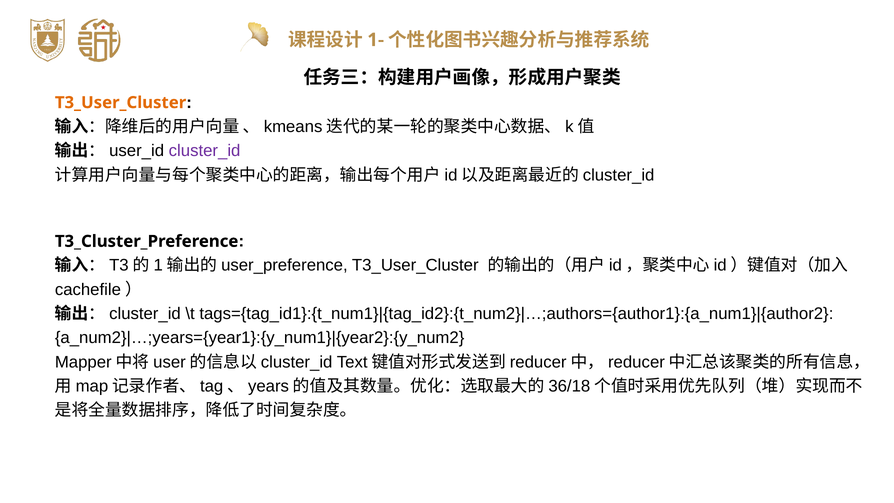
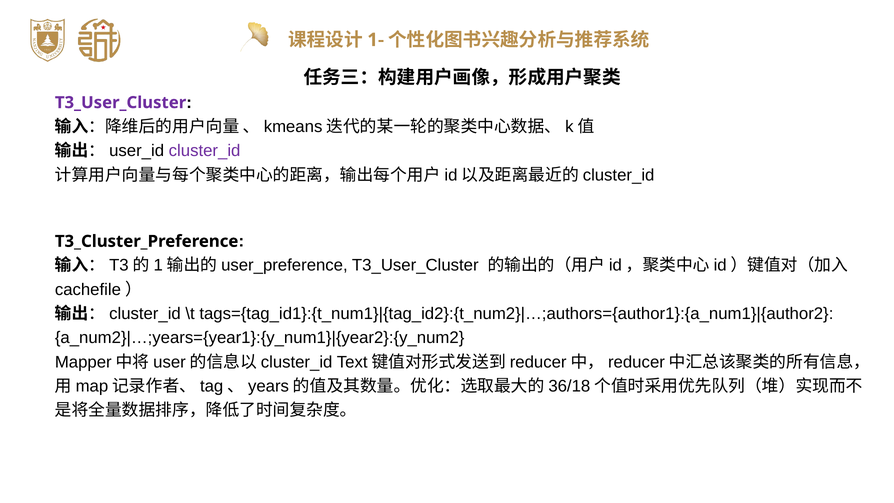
T3_User_Cluster colour: orange -> purple (121, 103)
